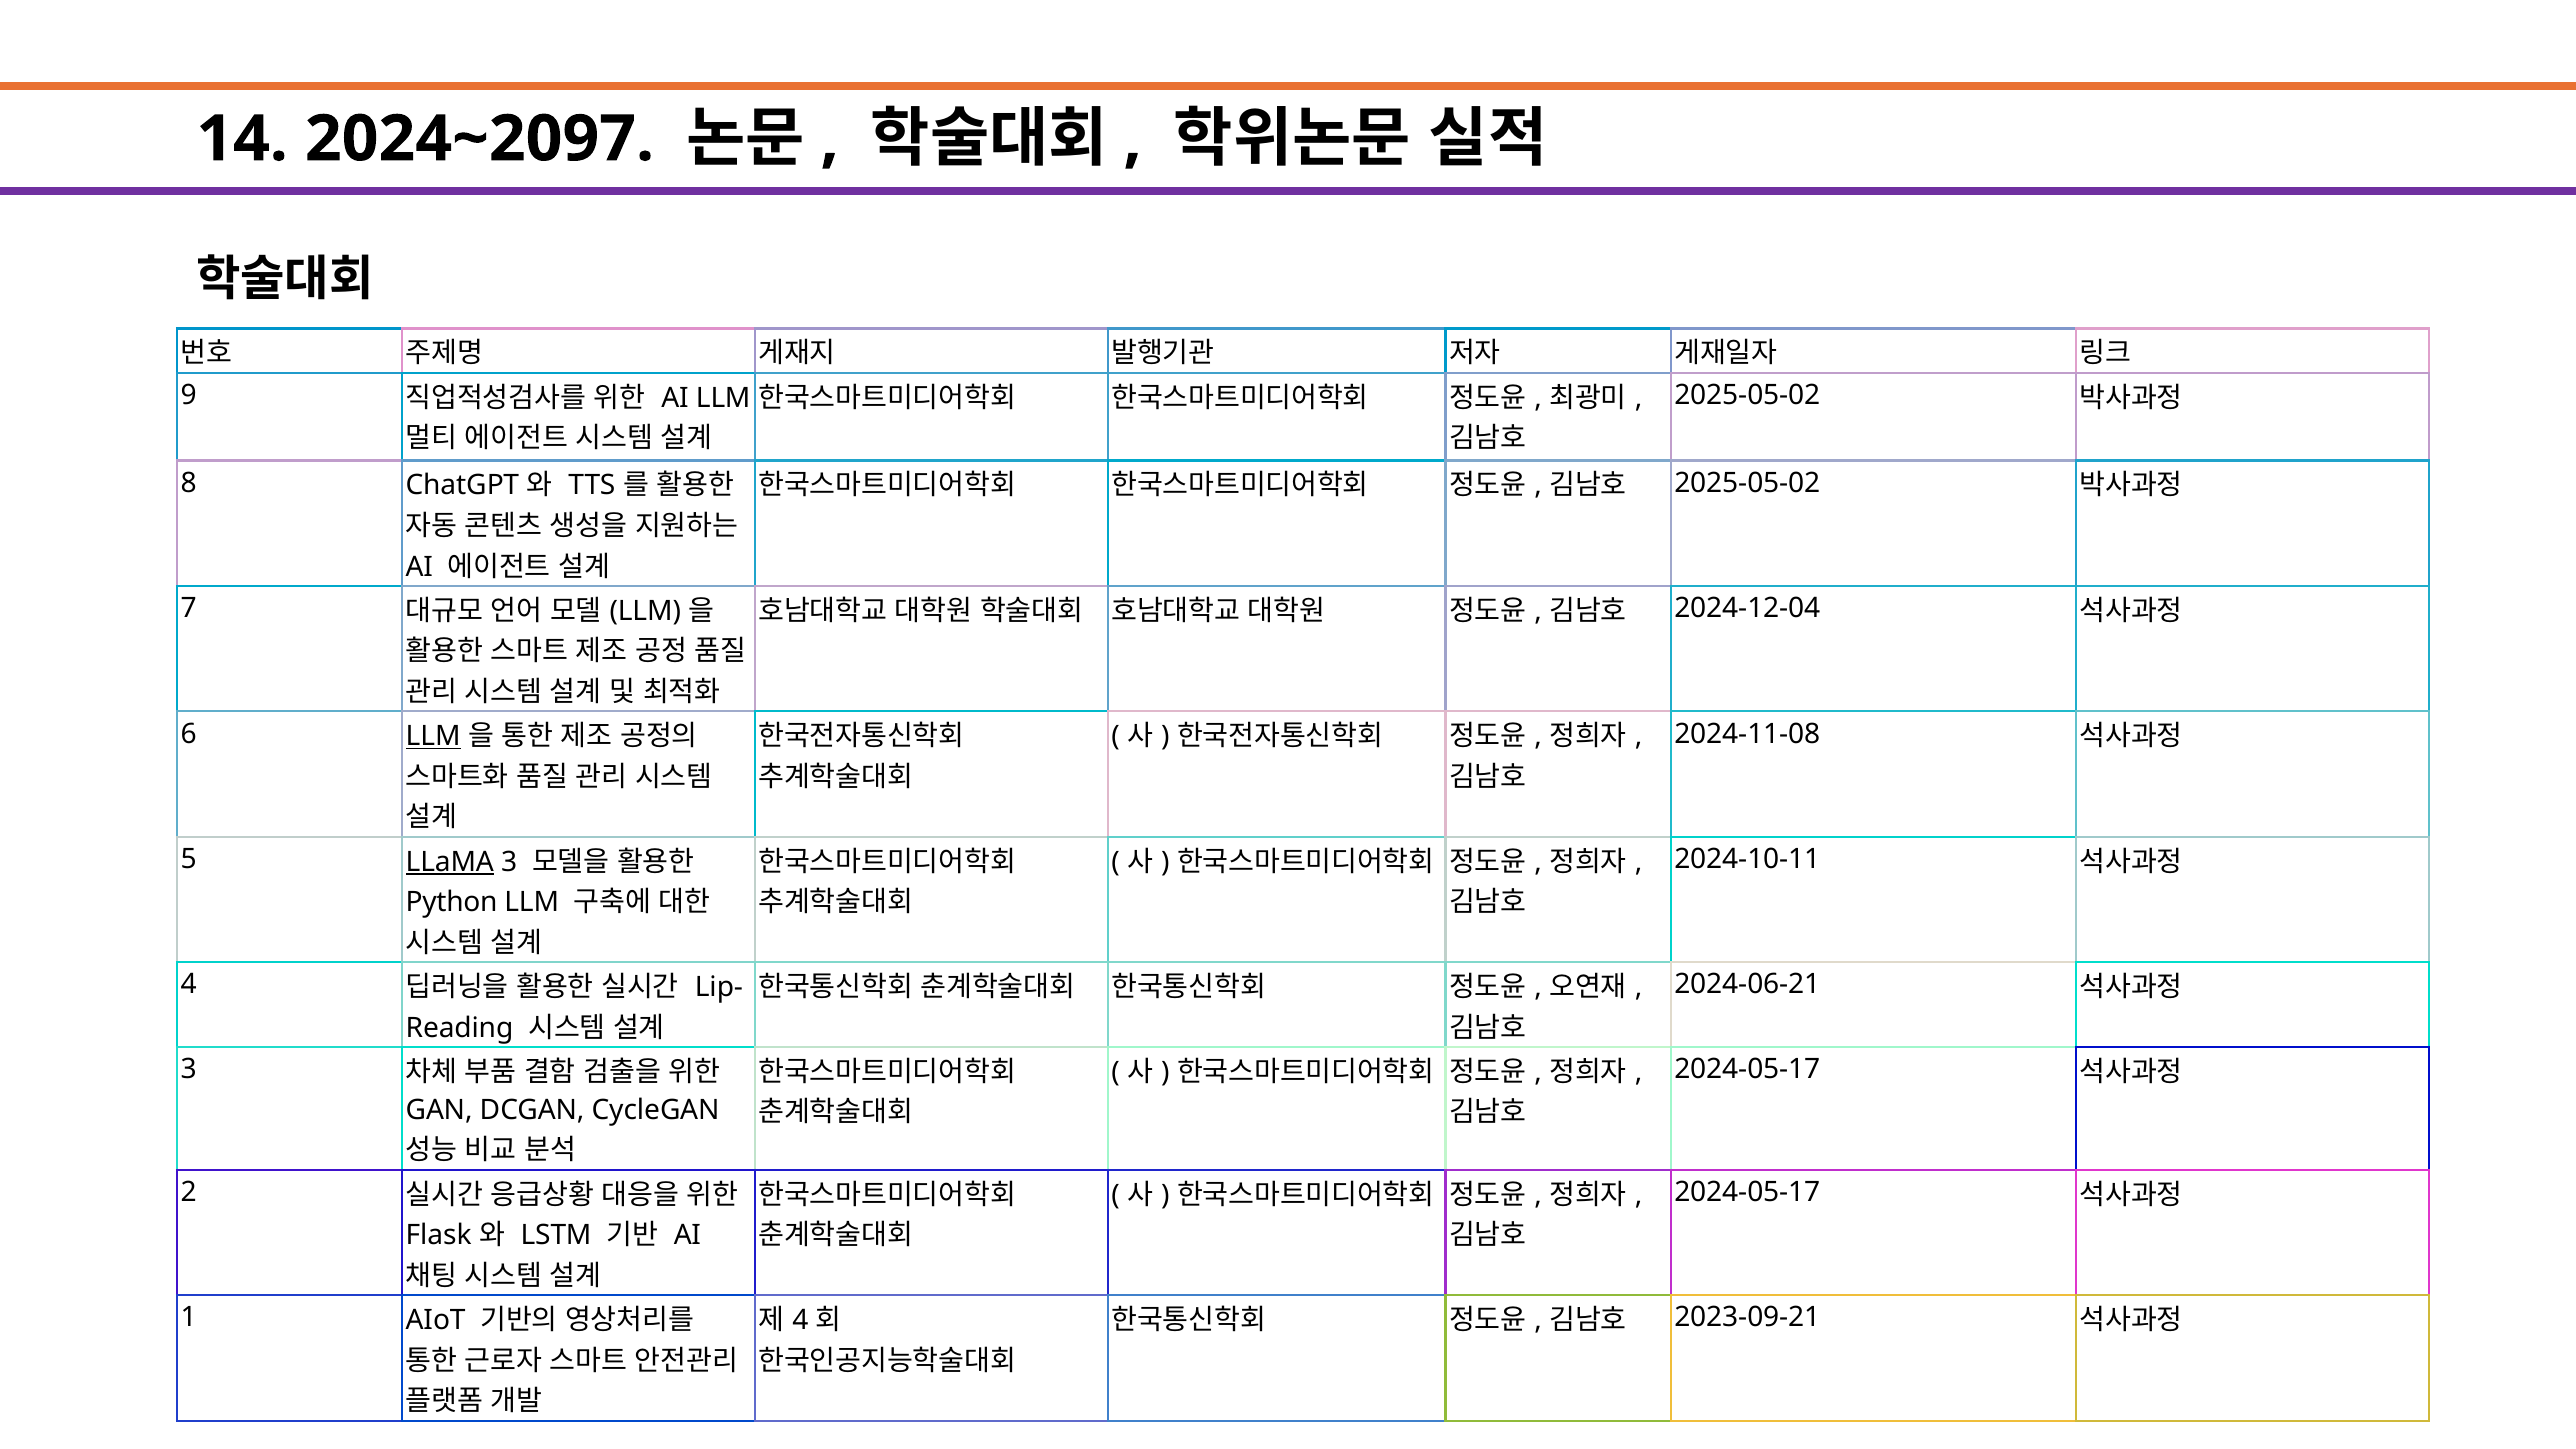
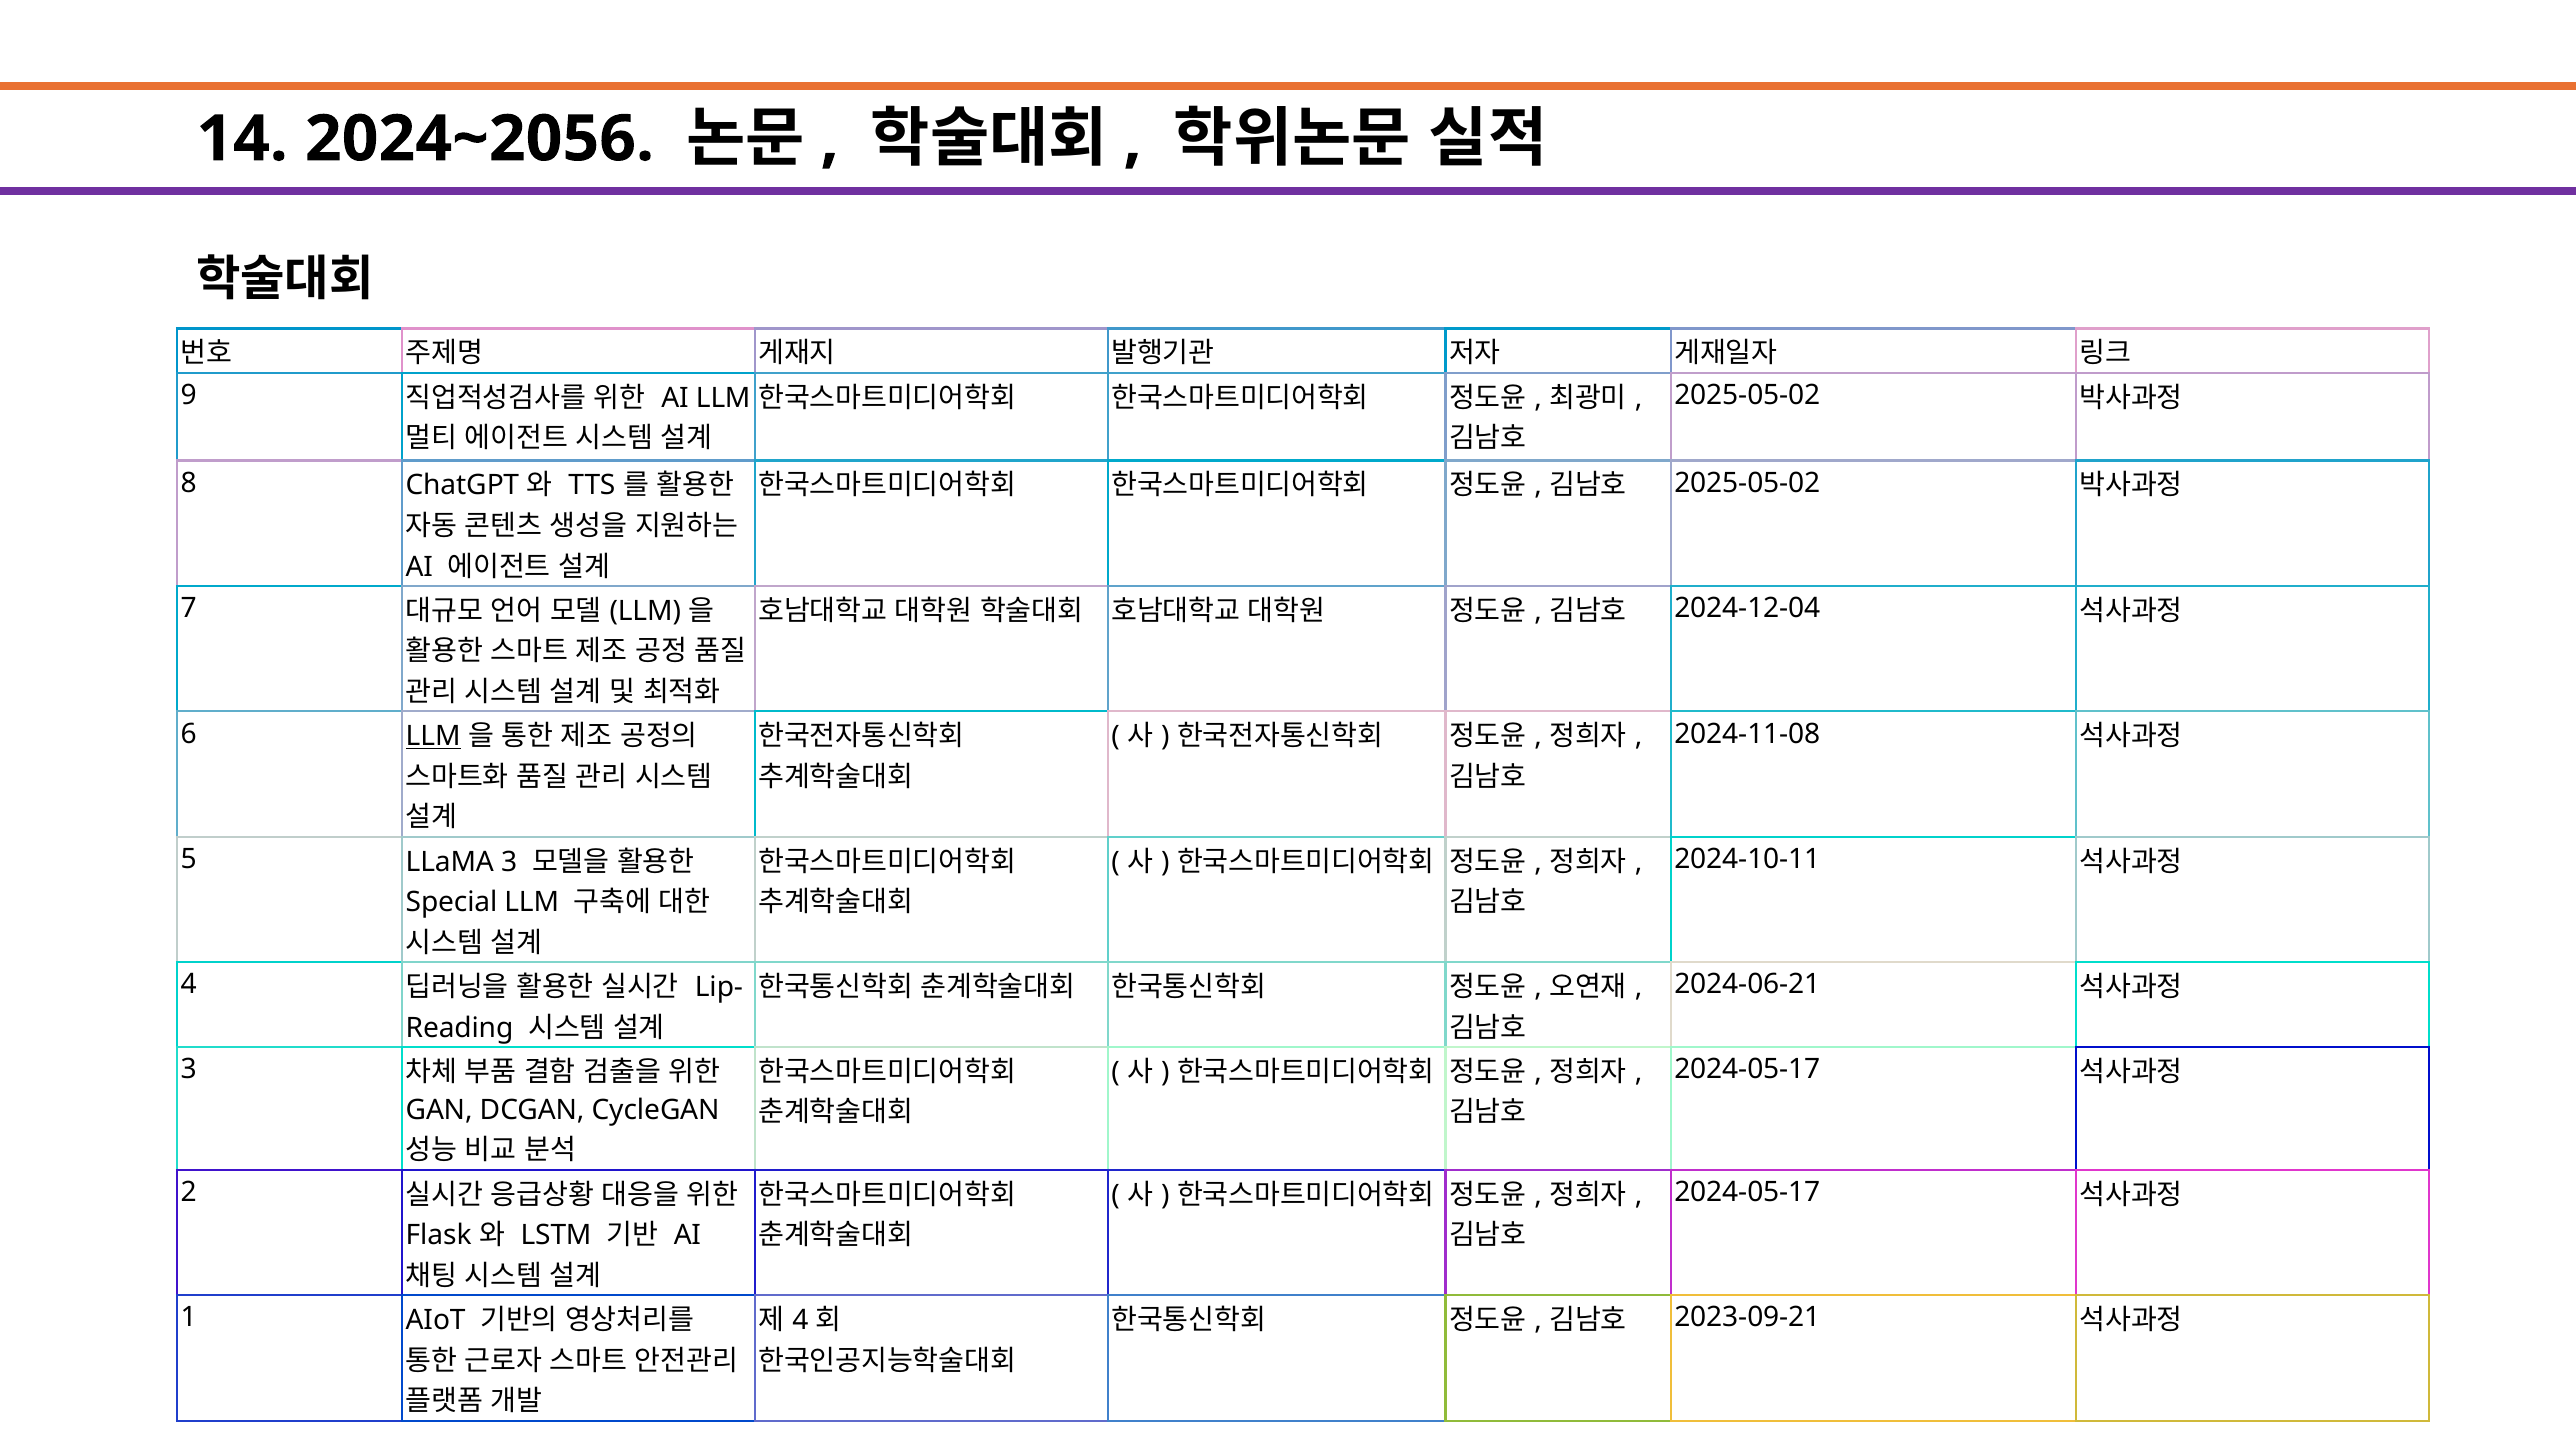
2024~2097: 2024~2097 -> 2024~2056 (479, 139)
LLaMA underline: present -> none (450, 862)
Python: Python -> Special (452, 902)
